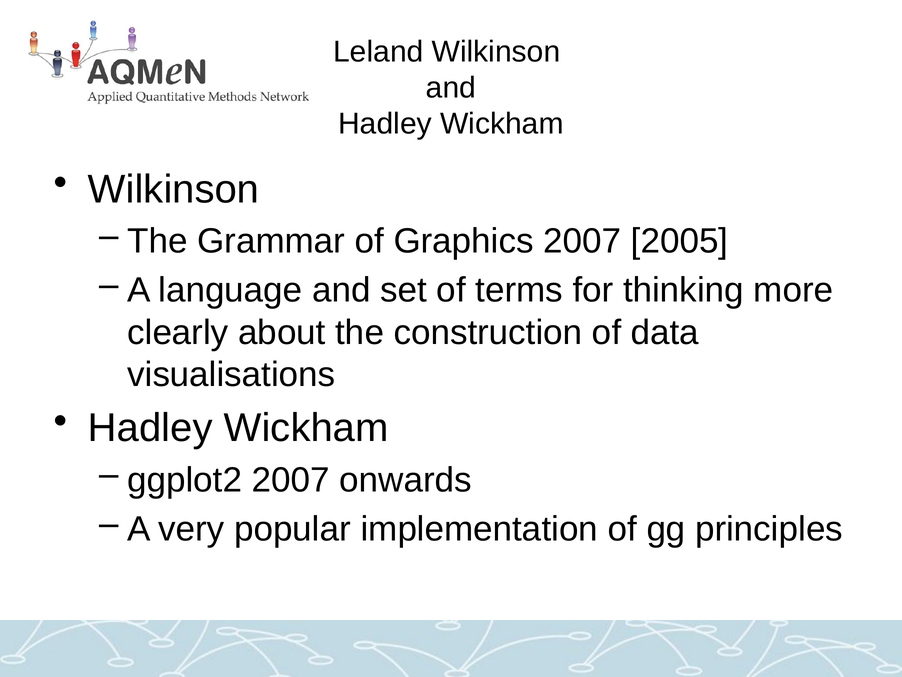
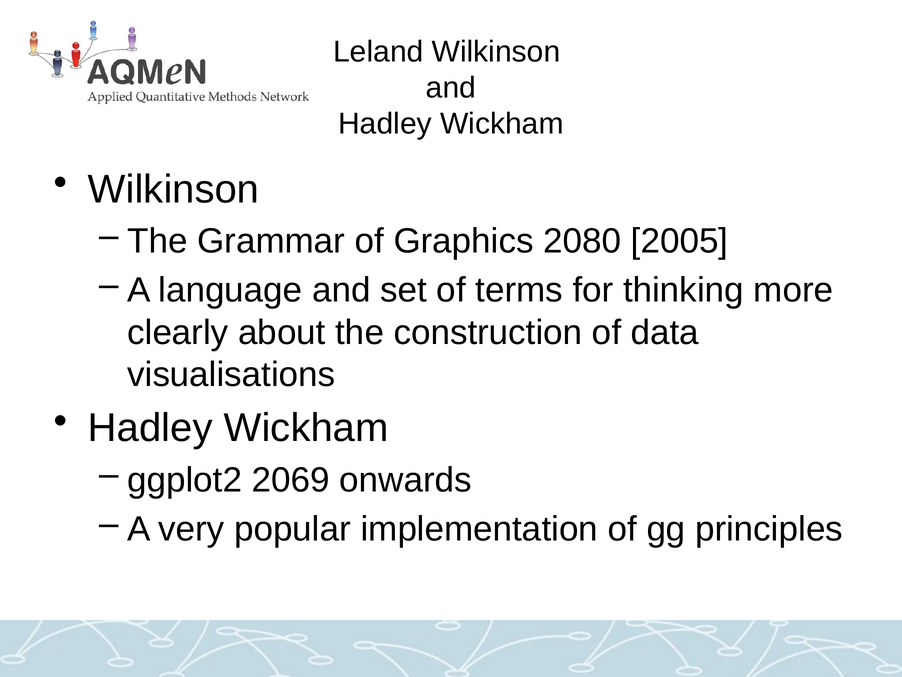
Graphics 2007: 2007 -> 2080 (582, 241)
ggplot2 2007: 2007 -> 2069 (291, 480)
